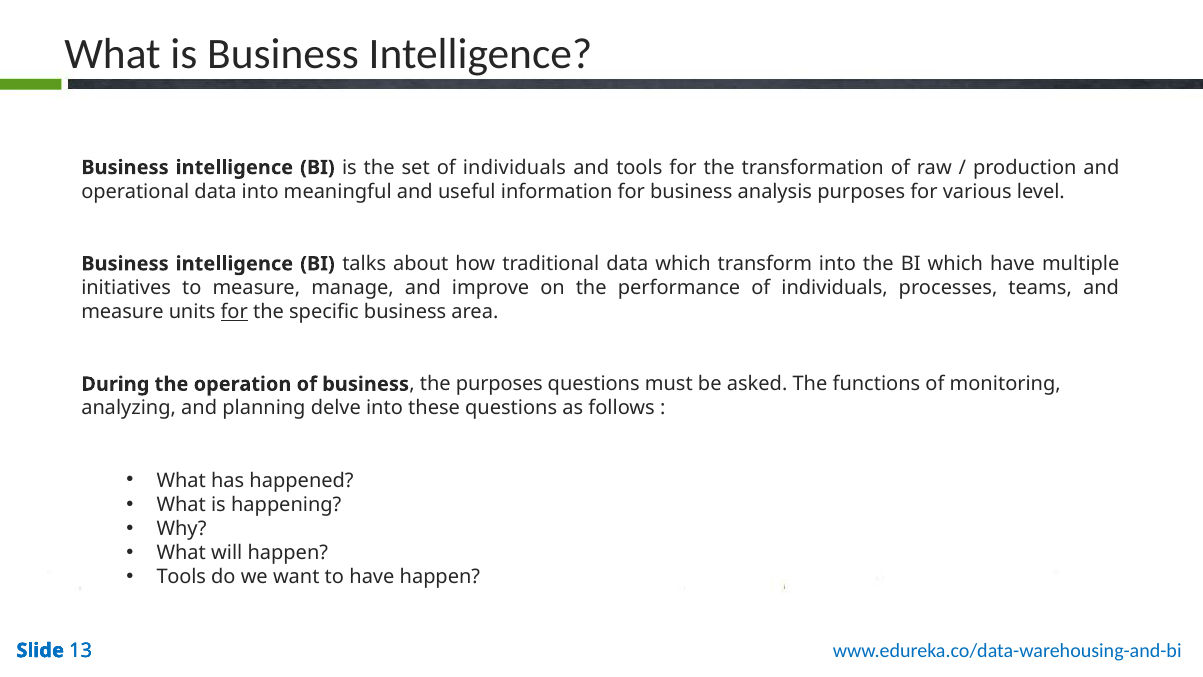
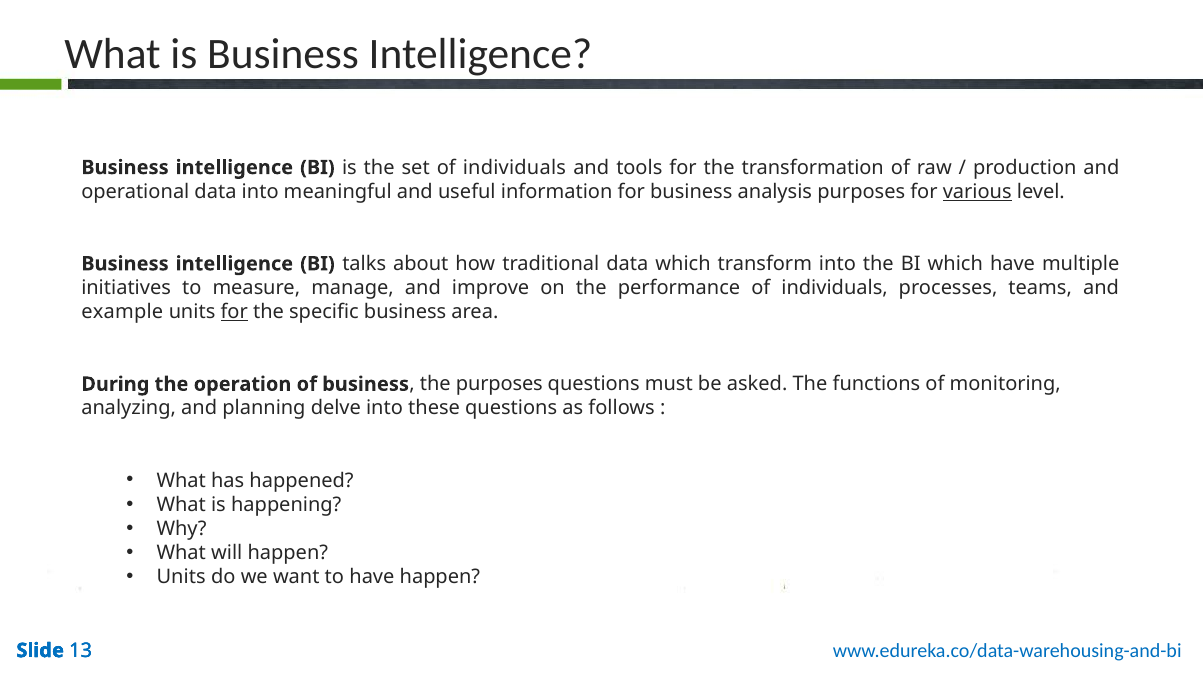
various underline: none -> present (977, 192)
measure: measure -> example (122, 312)
Tools: Tools -> Units (181, 576)
